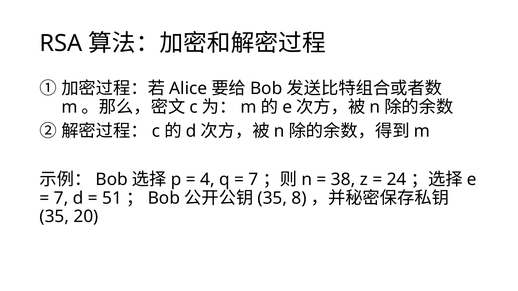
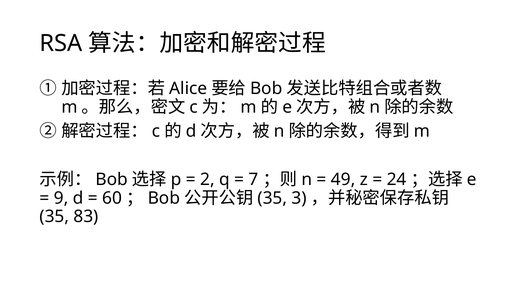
4: 4 -> 2 (207, 180)
38: 38 -> 49 (343, 180)
7: 7 -> 9 (61, 198)
51: 51 -> 60 (112, 198)
8: 8 -> 3 (299, 198)
20: 20 -> 83 (86, 217)
